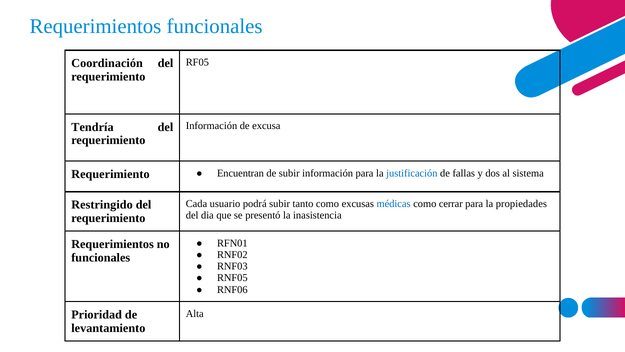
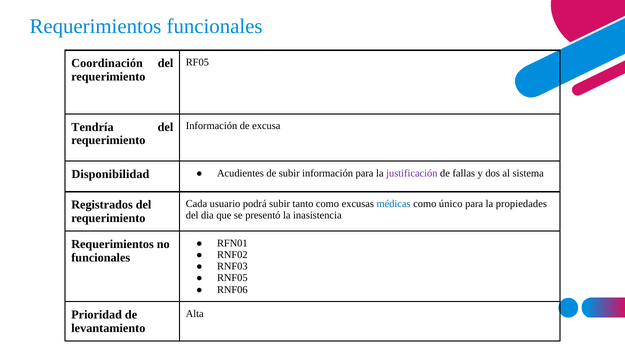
Requerimiento: Requerimiento -> Disponibilidad (110, 174)
Encuentran: Encuentran -> Acudientes (240, 173)
justificación colour: blue -> purple (412, 173)
cerrar: cerrar -> único (451, 204)
Restringido: Restringido -> Registrados (102, 205)
